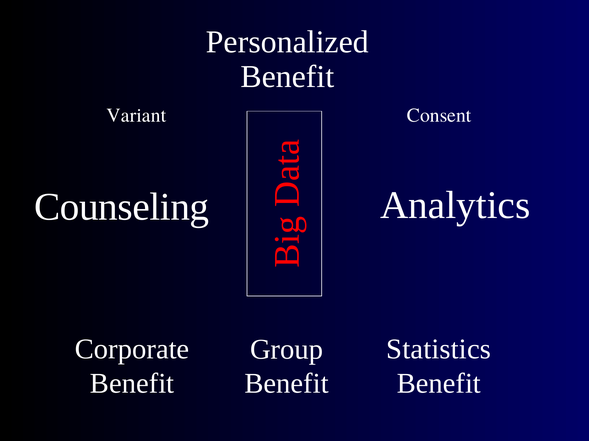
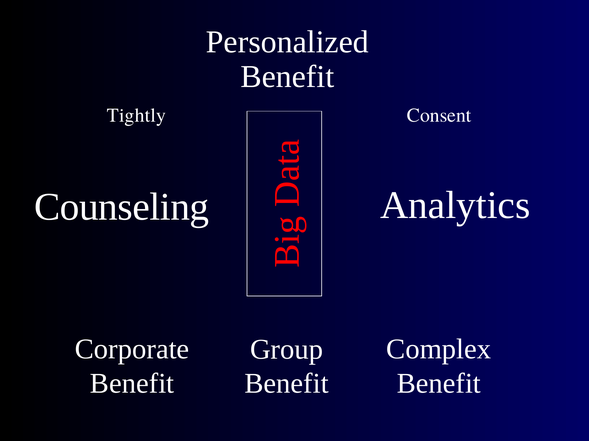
Variant: Variant -> Tightly (136, 115)
Statistics: Statistics -> Complex (439, 350)
